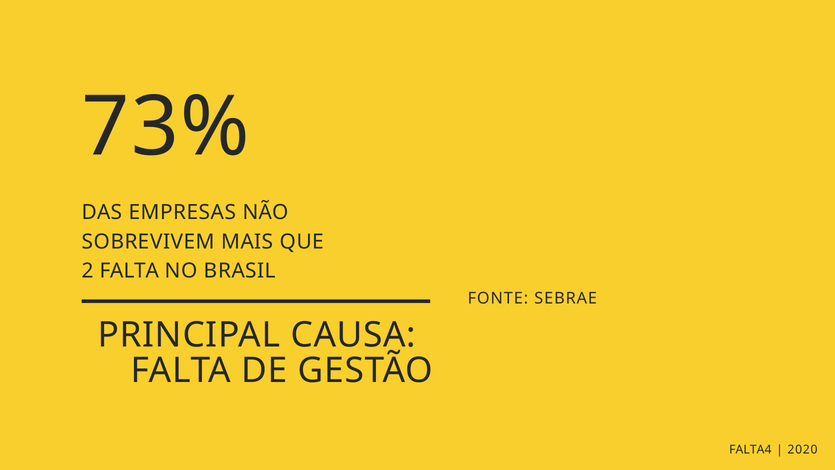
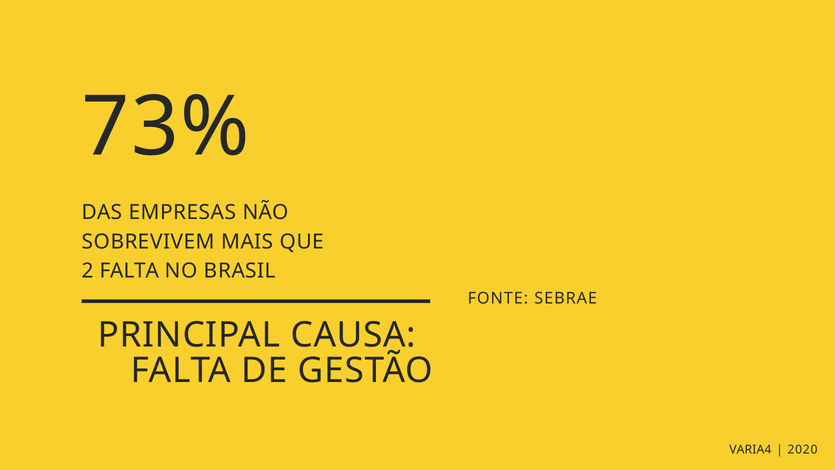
FALTA4: FALTA4 -> VARIA4 (750, 449)
